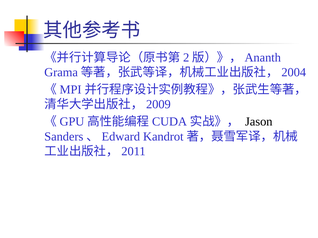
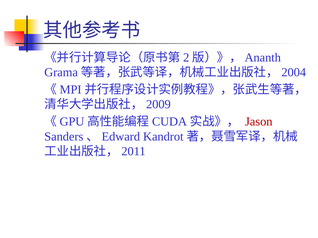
Jason colour: black -> red (259, 122)
